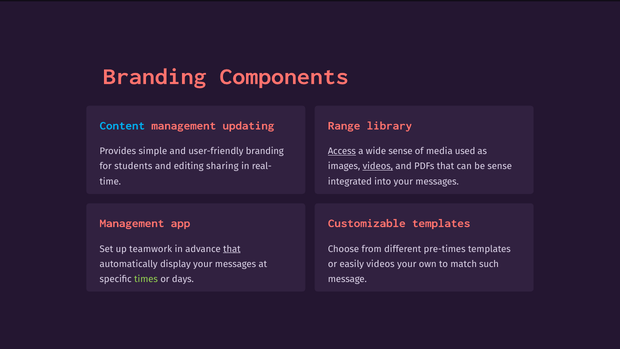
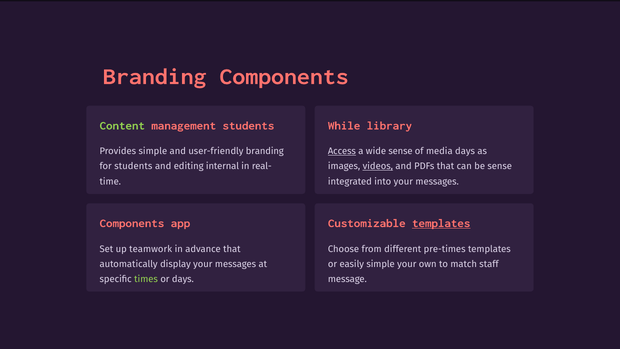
Content colour: light blue -> light green (122, 125)
management updating: updating -> students (248, 125)
Range: Range -> While (344, 125)
media used: used -> days (465, 151)
sharing: sharing -> internal (222, 166)
Management: Management -> Components (132, 223)
templates underline: none -> present (441, 223)
that underline: present -> none (232, 249)
easily videos: videos -> simple (381, 264)
such: such -> staff (489, 264)
